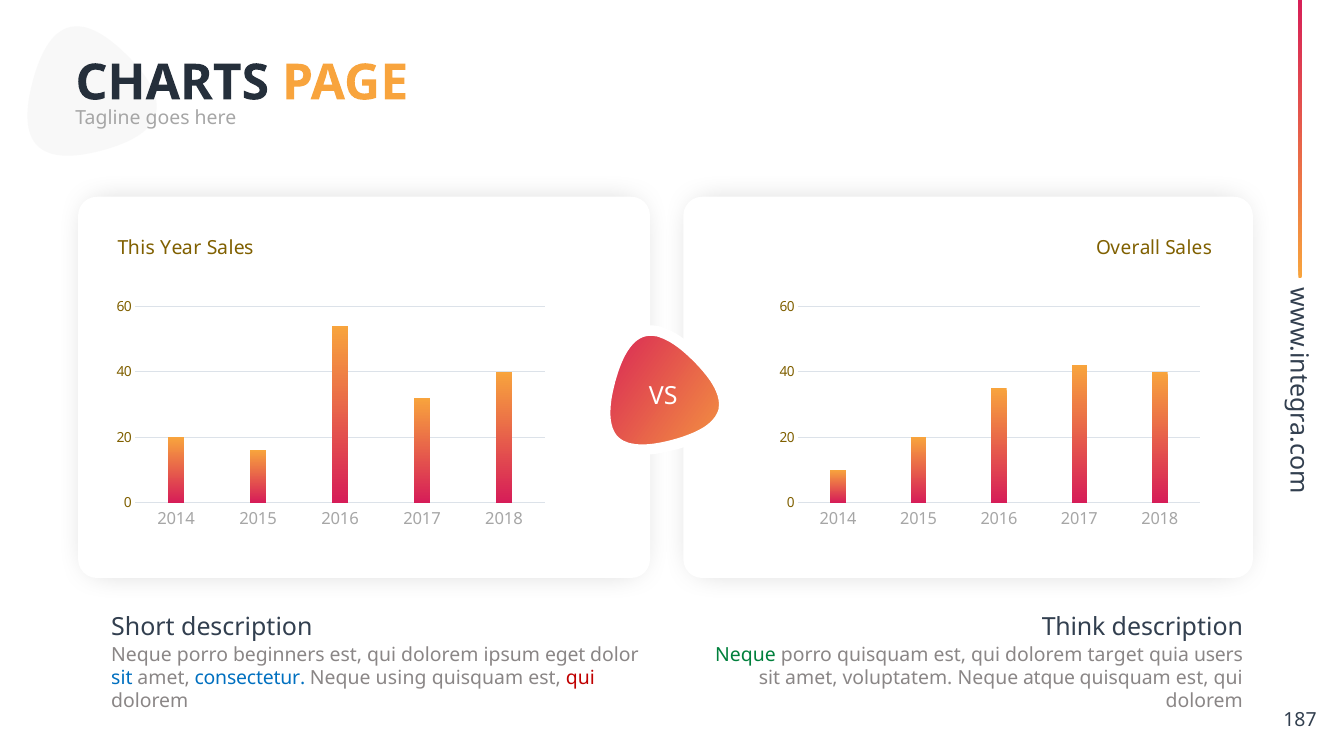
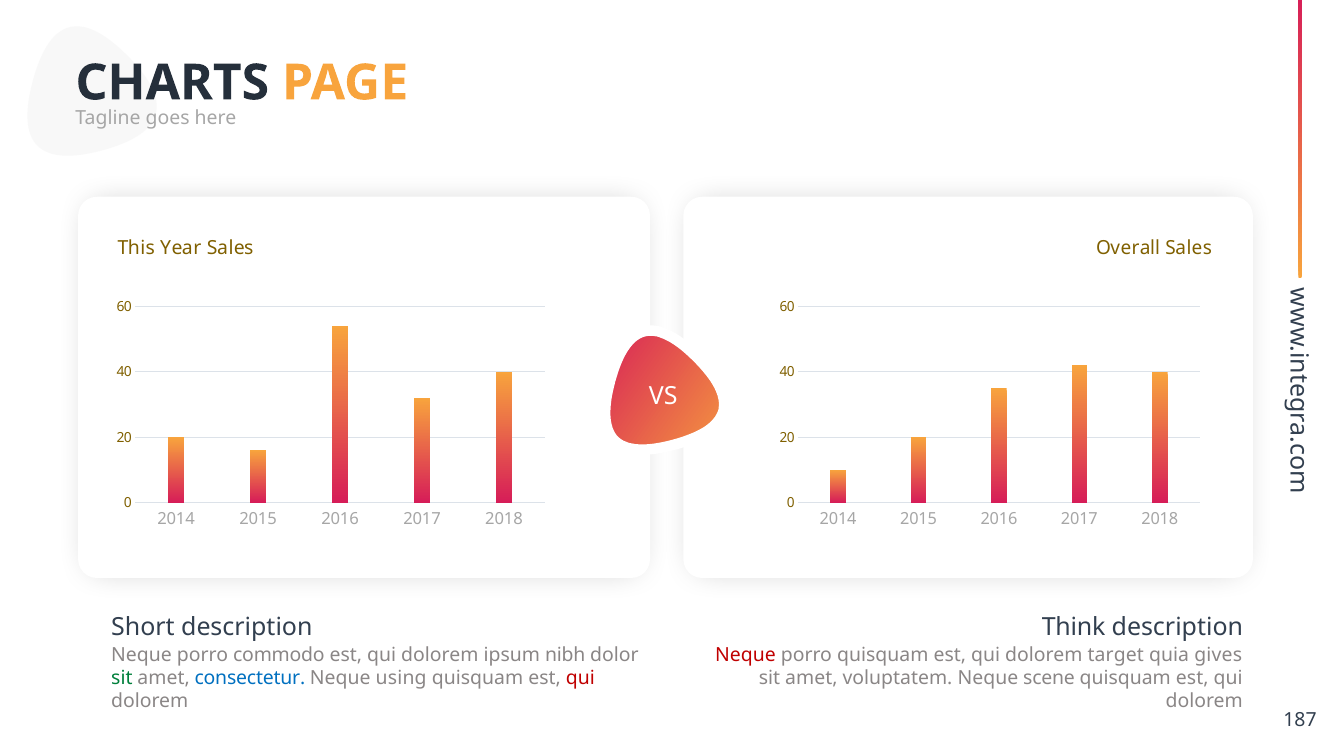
beginners: beginners -> commodo (279, 654)
eget: eget -> nibh (565, 654)
Neque colour: green -> red (746, 654)
users: users -> gives (1218, 654)
sit colour: blue -> green (122, 678)
atque: atque -> scene (1049, 678)
